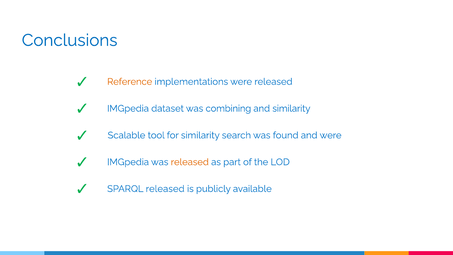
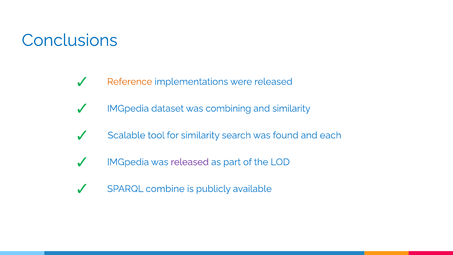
and were: were -> each (331, 135)
released colour: orange -> purple (190, 162)
SPARQL released: released -> combine (165, 189)
